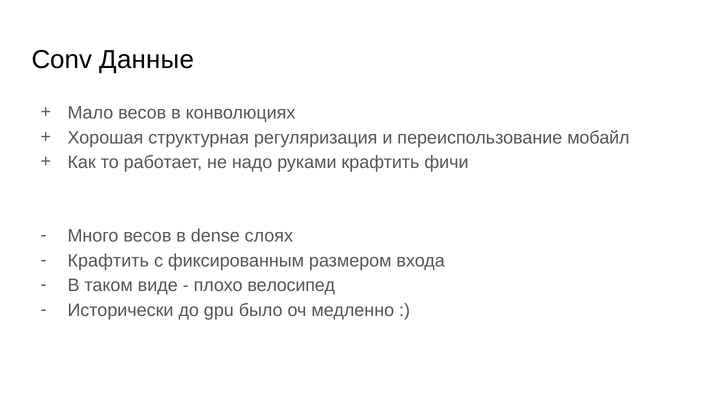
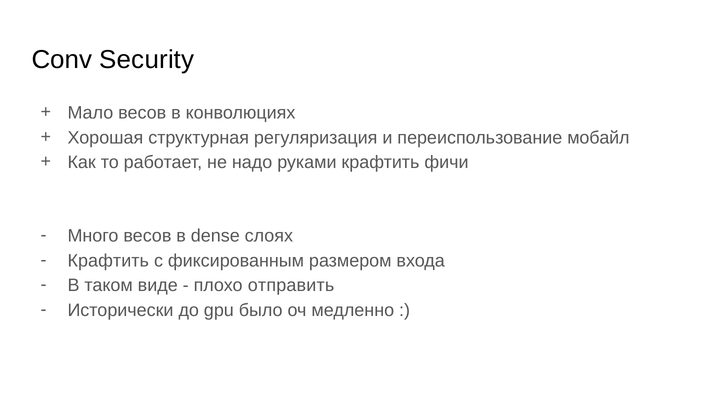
Данные: Данные -> Security (147, 59)
велосипед: велосипед -> отправить (291, 285)
